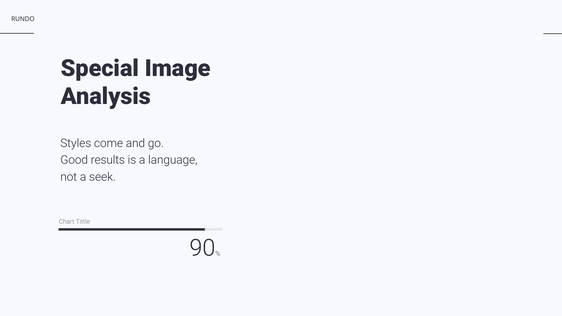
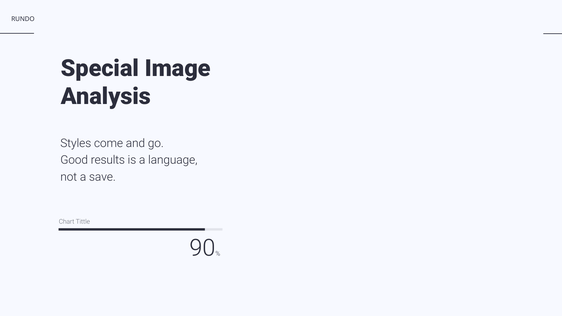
seek: seek -> save (102, 177)
